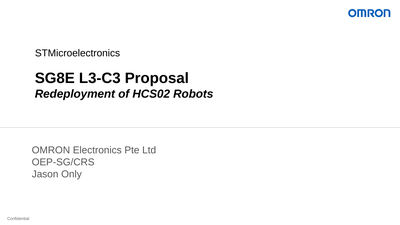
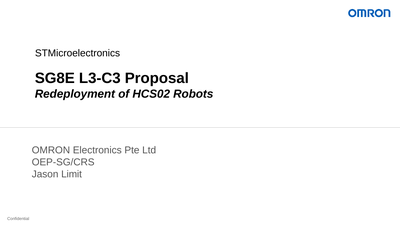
Only: Only -> Limit (72, 174)
